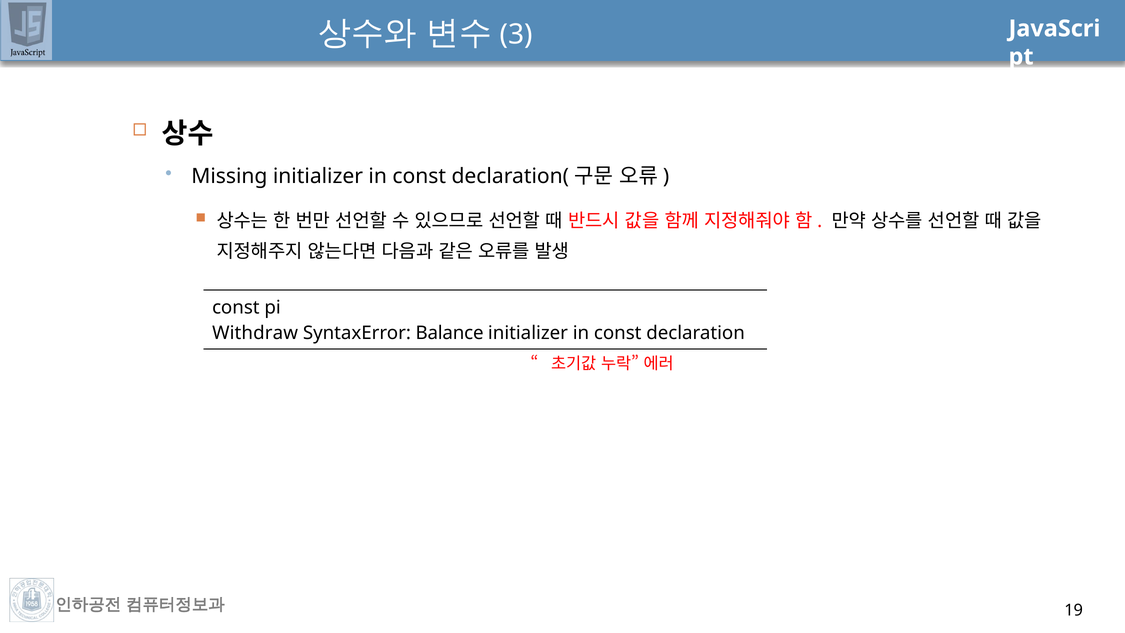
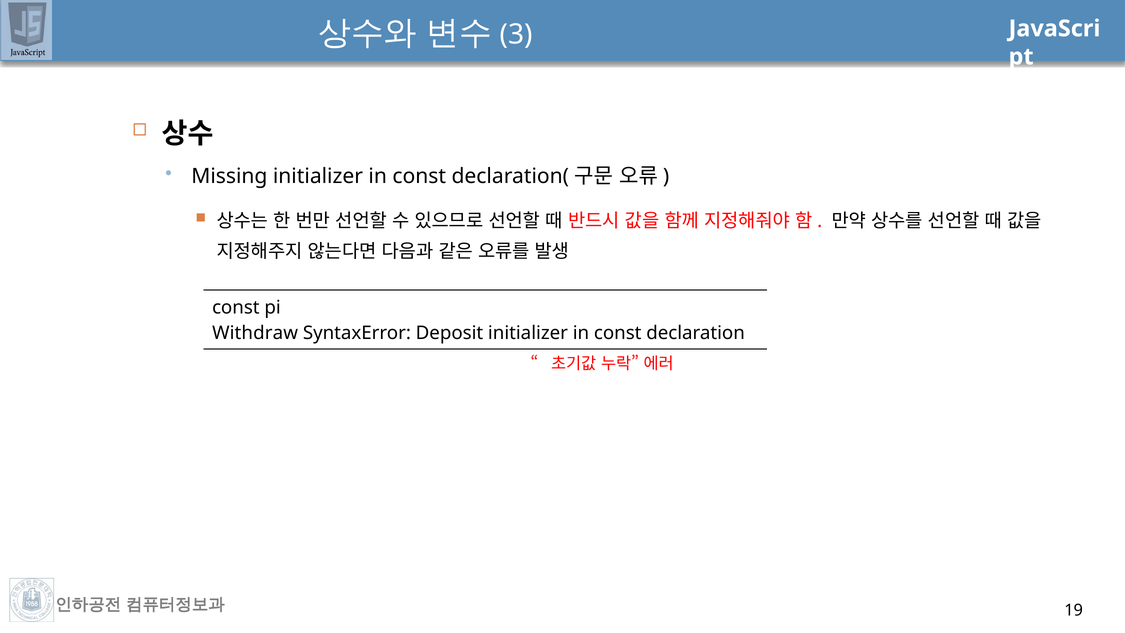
Balance: Balance -> Deposit (449, 333)
